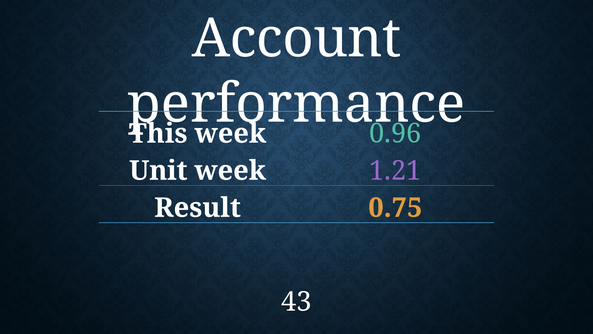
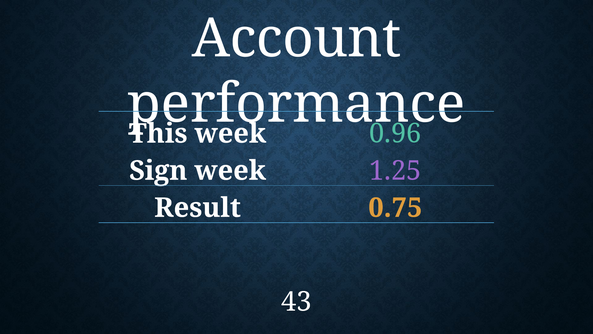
Unit: Unit -> Sign (158, 171)
1.21: 1.21 -> 1.25 (395, 171)
